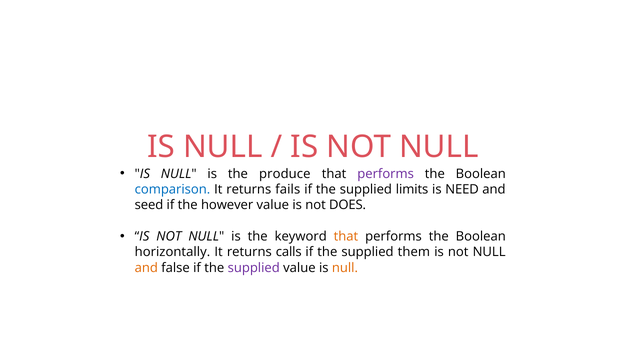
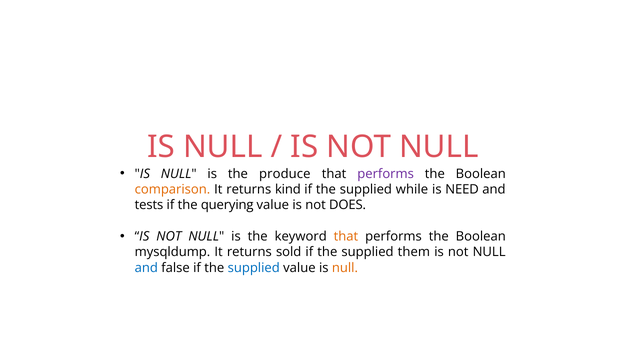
comparison colour: blue -> orange (172, 190)
fails: fails -> kind (288, 190)
limits: limits -> while (412, 190)
seed: seed -> tests (149, 205)
however: however -> querying (227, 205)
horizontally: horizontally -> mysqldump (172, 252)
calls: calls -> sold (289, 252)
and colour: orange -> blue (146, 268)
supplied colour: purple -> blue (254, 268)
